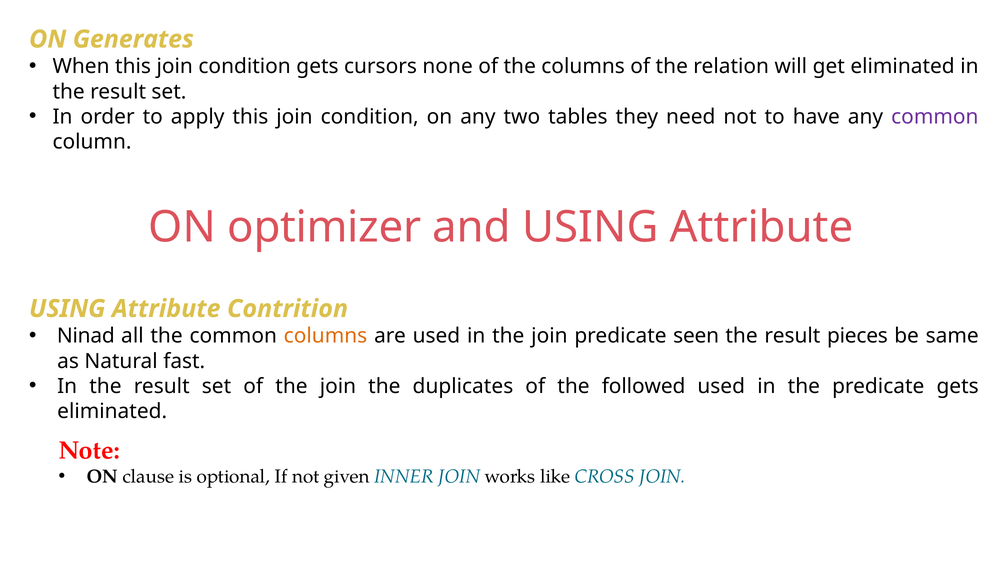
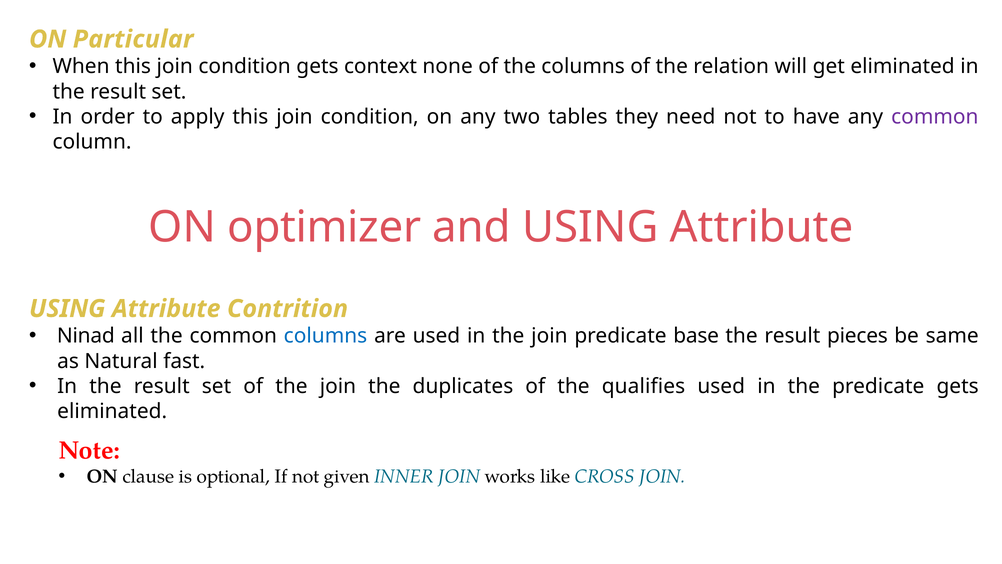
Generates: Generates -> Particular (133, 39)
cursors: cursors -> context (381, 67)
columns colour: orange -> blue (325, 336)
seen: seen -> base (696, 336)
followed: followed -> qualifies (644, 386)
